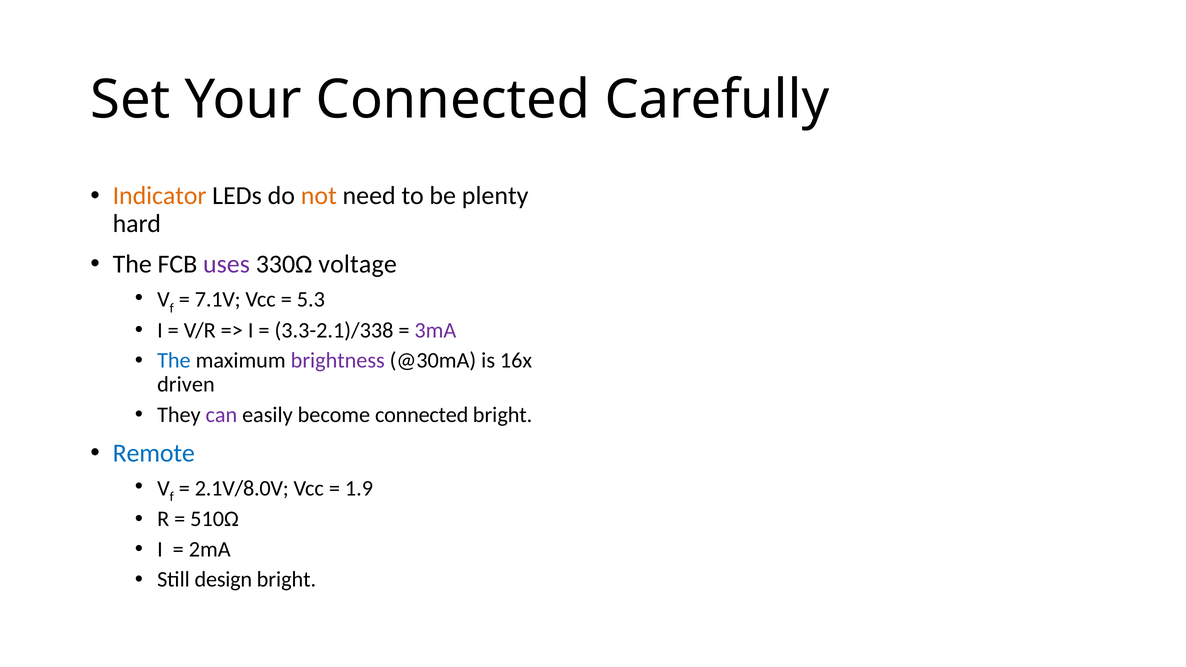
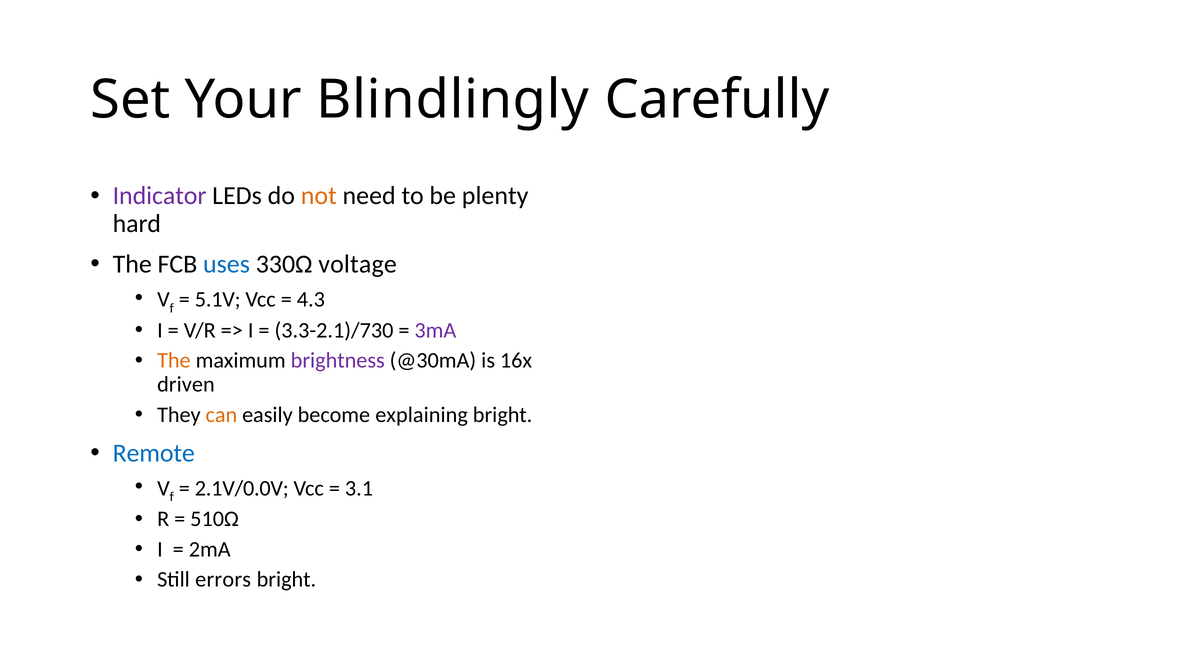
Your Connected: Connected -> Blindlingly (453, 100)
Indicator colour: orange -> purple (160, 196)
uses colour: purple -> blue (226, 264)
7.1V: 7.1V -> 5.1V (218, 299)
5.3: 5.3 -> 4.3 (311, 299)
3.3-2.1)/338: 3.3-2.1)/338 -> 3.3-2.1)/730 (334, 330)
The colour: blue -> orange (174, 361)
can colour: purple -> orange (221, 415)
become connected: connected -> explaining (422, 415)
2.1V/8.0V: 2.1V/8.0V -> 2.1V/0.0V (242, 488)
1.9: 1.9 -> 3.1 (359, 488)
design: design -> errors (223, 580)
